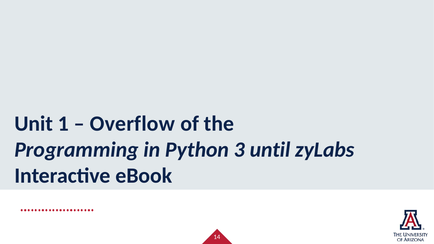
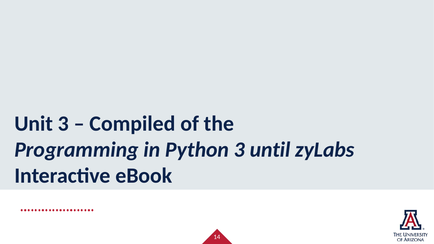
Unit 1: 1 -> 3 (63, 124)
Overflow: Overflow -> Compiled (133, 124)
